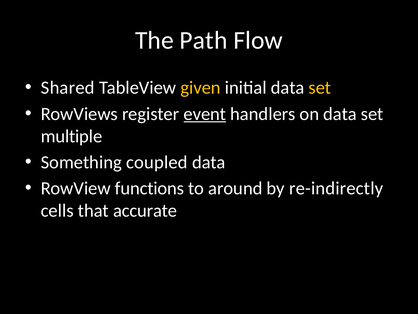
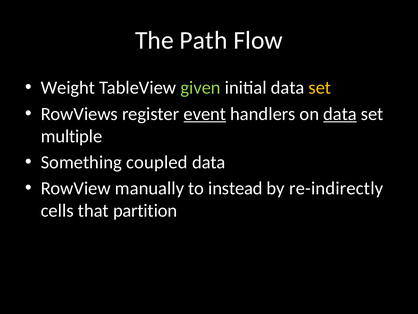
Shared: Shared -> Weight (68, 88)
given colour: yellow -> light green (201, 88)
data underline: none -> present (340, 114)
functions: functions -> manually (150, 188)
around: around -> instead (235, 188)
accurate: accurate -> partition (145, 210)
